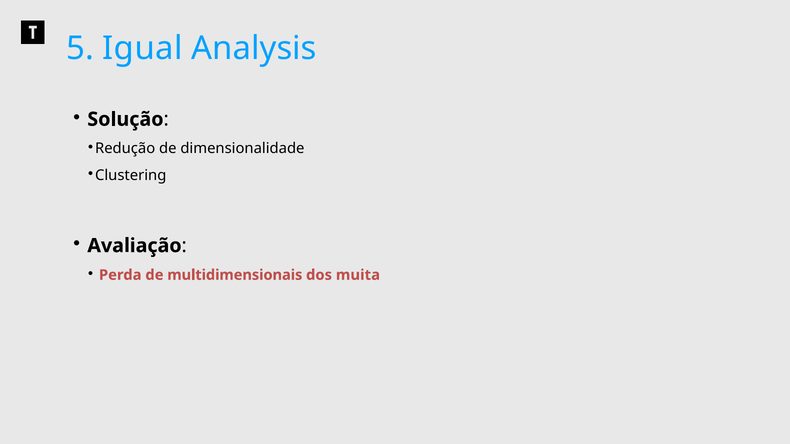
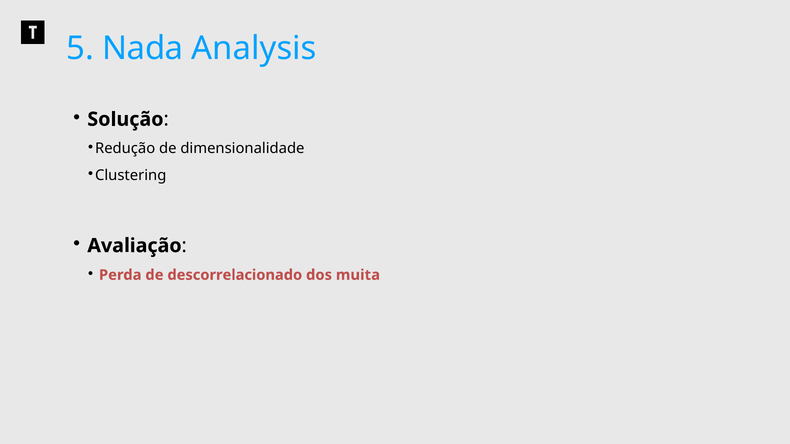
Igual: Igual -> Nada (143, 48)
multidimensionais: multidimensionais -> descorrelacionado (235, 275)
